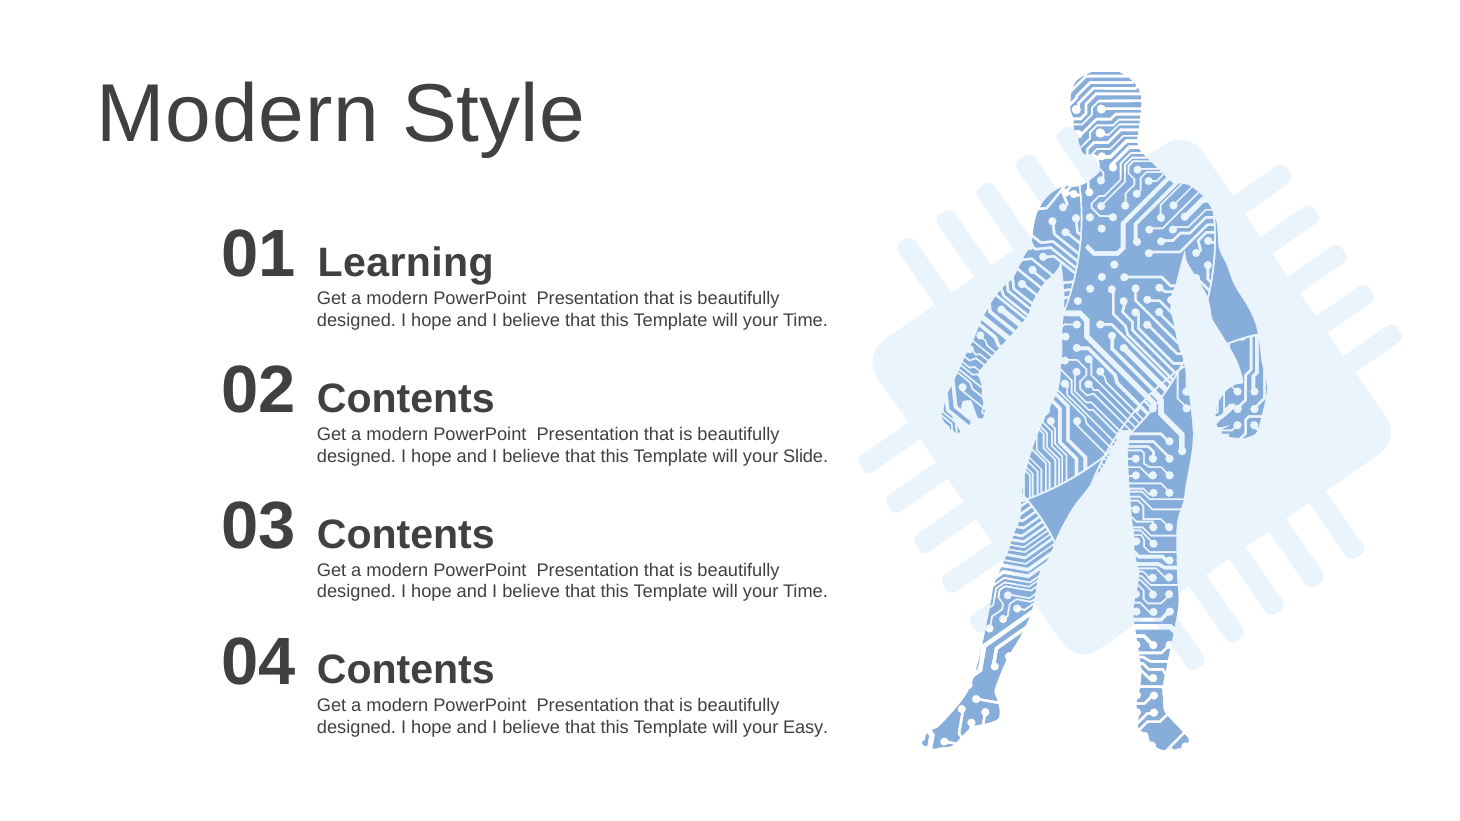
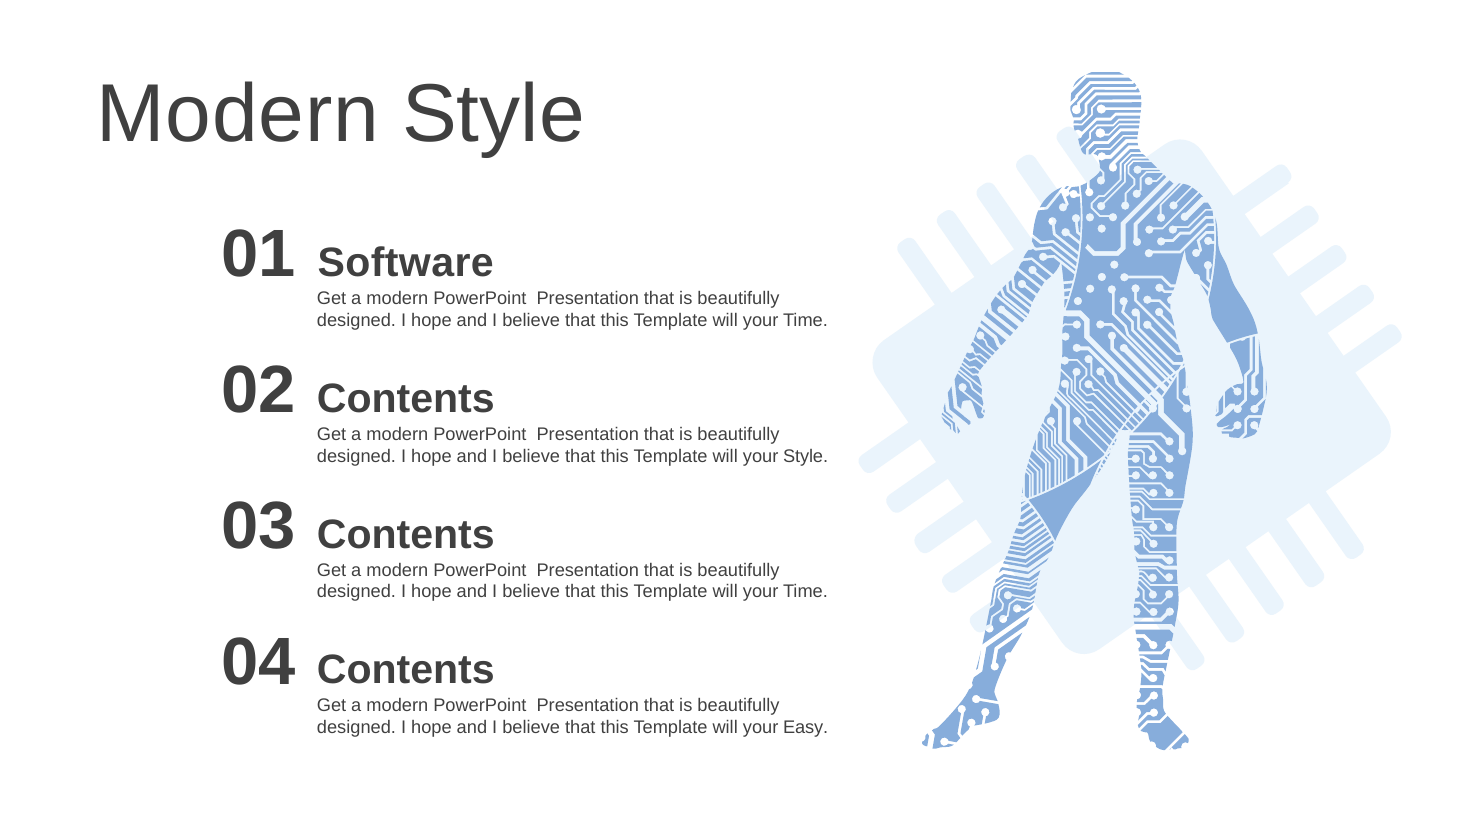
Learning: Learning -> Software (406, 263)
your Slide: Slide -> Style (806, 456)
